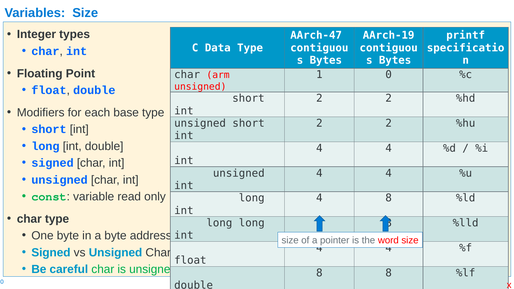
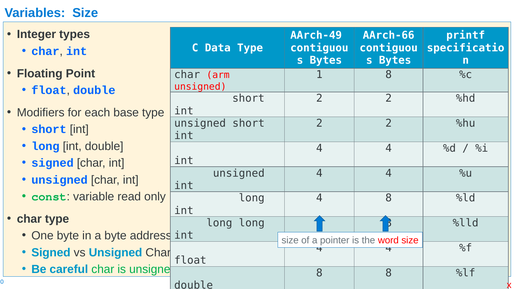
AArch-47: AArch-47 -> AArch-49 (316, 35)
AArch-19: AArch-19 -> AArch-66 (389, 35)
1 0: 0 -> 8 (389, 75)
